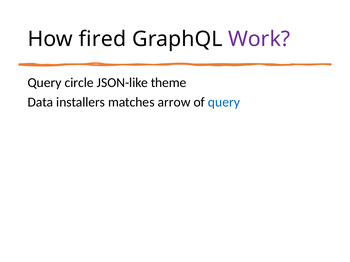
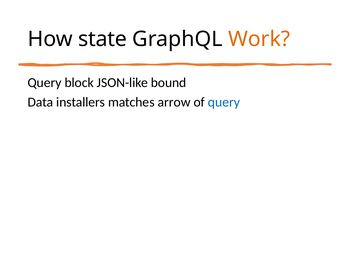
fired: fired -> state (103, 39)
Work colour: purple -> orange (259, 39)
circle: circle -> block (79, 83)
theme: theme -> bound (169, 83)
